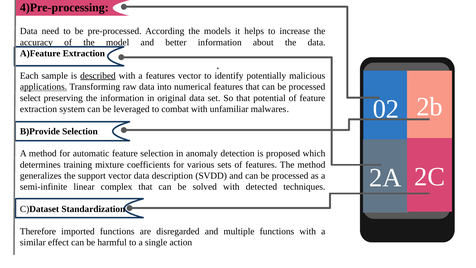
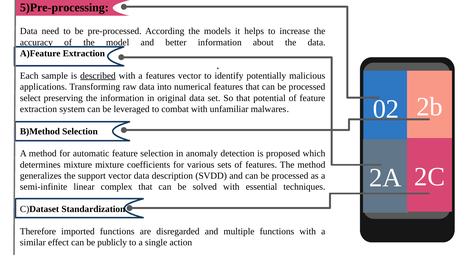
4)Pre-processing: 4)Pre-processing -> 5)Pre-processing (64, 8)
applications underline: present -> none (44, 87)
B)Provide: B)Provide -> B)Method (40, 131)
determines training: training -> mixture (78, 165)
detected: detected -> essential (261, 187)
harmful: harmful -> publicly (112, 242)
